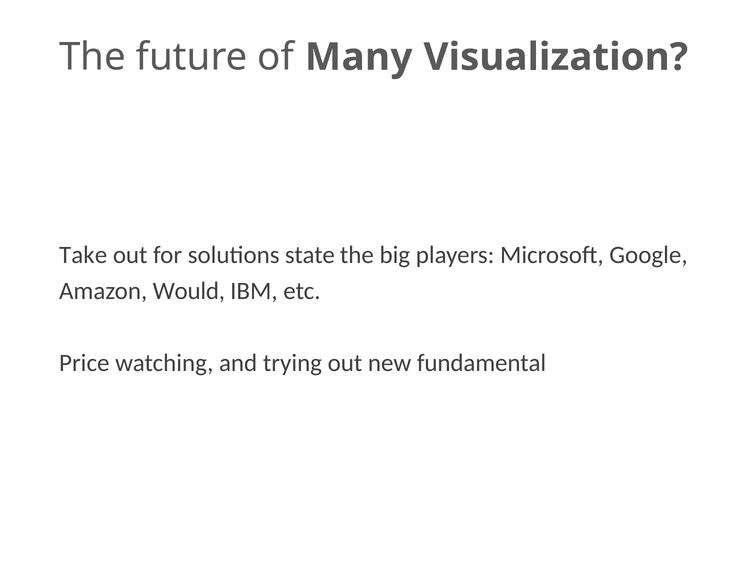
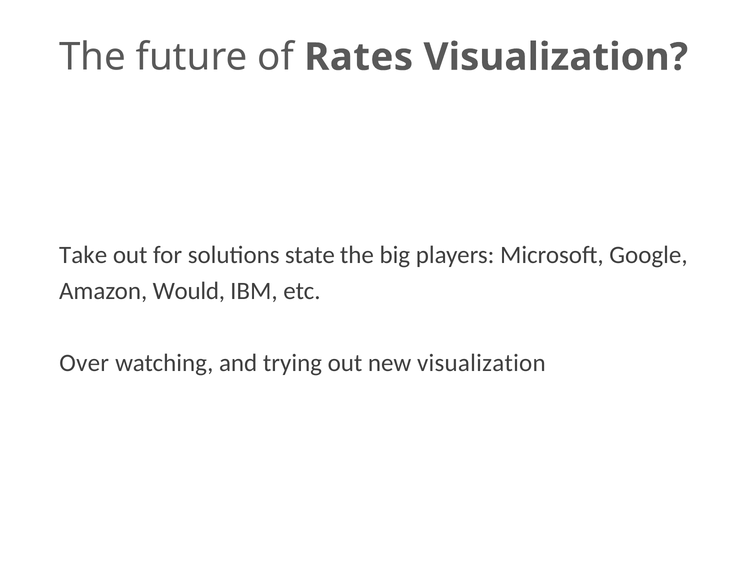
Many: Many -> Rates (359, 57)
Price: Price -> Over (84, 363)
new fundamental: fundamental -> visualization (481, 363)
